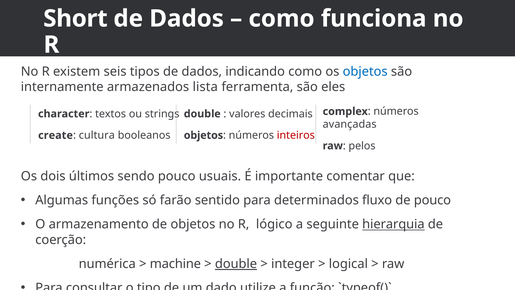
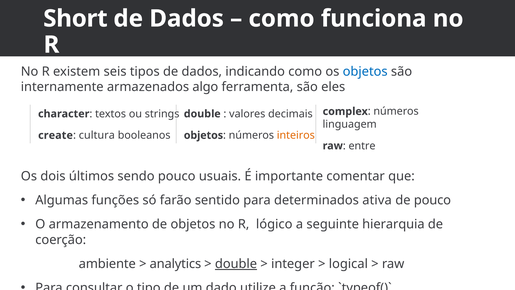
lista: lista -> algo (205, 87)
avançadas: avançadas -> linguagem (350, 124)
inteiros colour: red -> orange (296, 135)
pelos: pelos -> entre (362, 146)
fluxo: fluxo -> ativa (377, 200)
hierarquia underline: present -> none (393, 224)
numérica: numérica -> ambiente (107, 264)
machine: machine -> analytics (175, 264)
